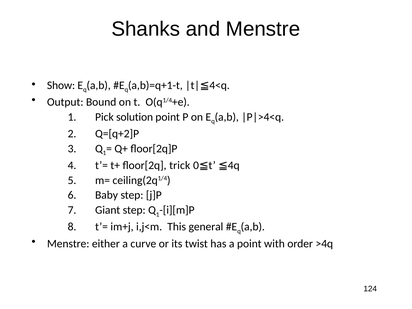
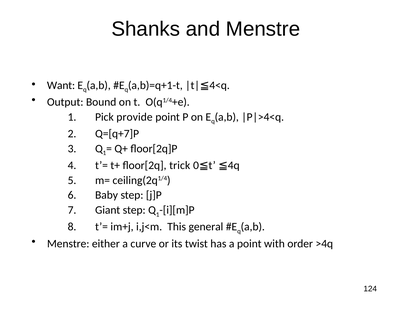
Show: Show -> Want (61, 85)
solution: solution -> provide (134, 117)
Q=[q+2]P: Q=[q+2]P -> Q=[q+7]P (117, 134)
